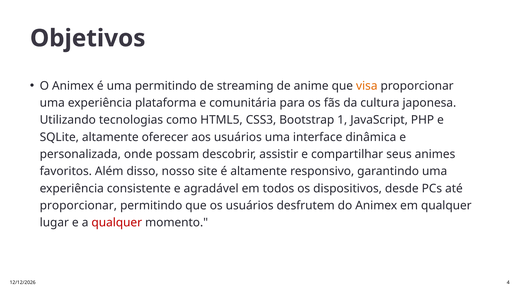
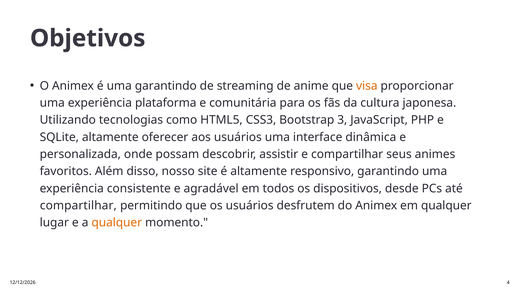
uma permitindo: permitindo -> garantindo (166, 86)
1: 1 -> 3 (342, 120)
proporcionar: proporcionar -> compartilhar (78, 205)
qualquer colour: red -> orange (117, 223)
